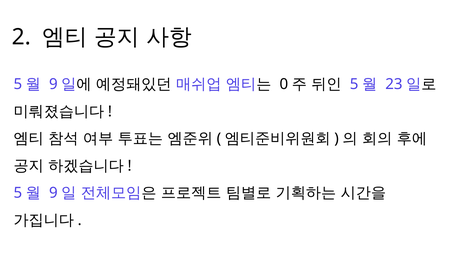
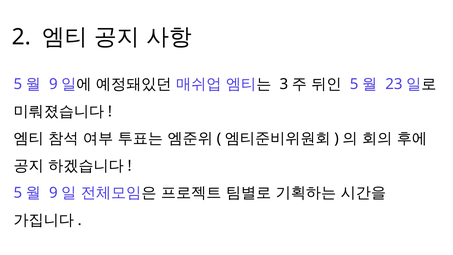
0: 0 -> 3 (284, 84)
